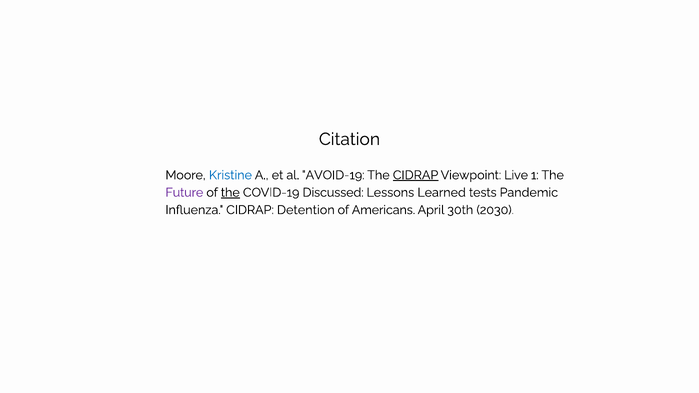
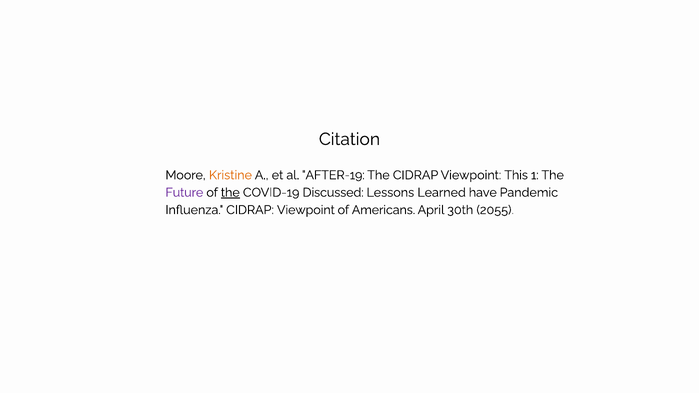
Kristine colour: blue -> orange (230, 175)
AVOID‐19: AVOID‐19 -> AFTER‐19 (333, 175)
CIDRAP underline: present -> none (416, 175)
Live: Live -> This (516, 175)
tests: tests -> have (483, 193)
Influenza CIDRAP Detention: Detention -> Viewpoint (306, 210)
2030: 2030 -> 2055 (495, 210)
